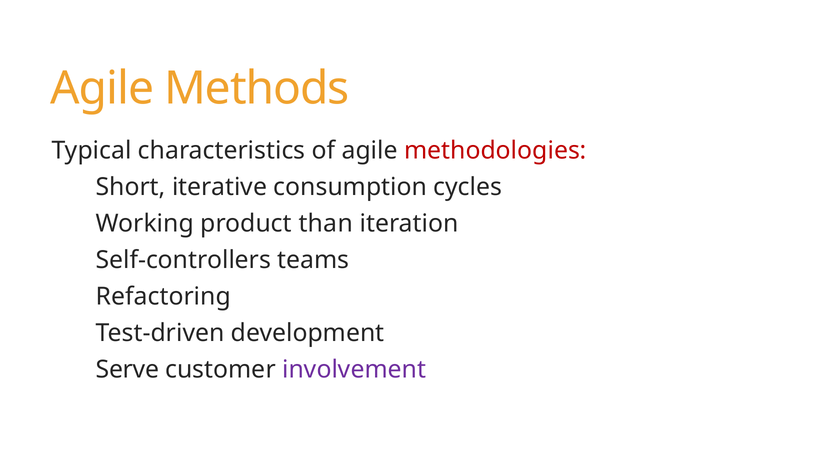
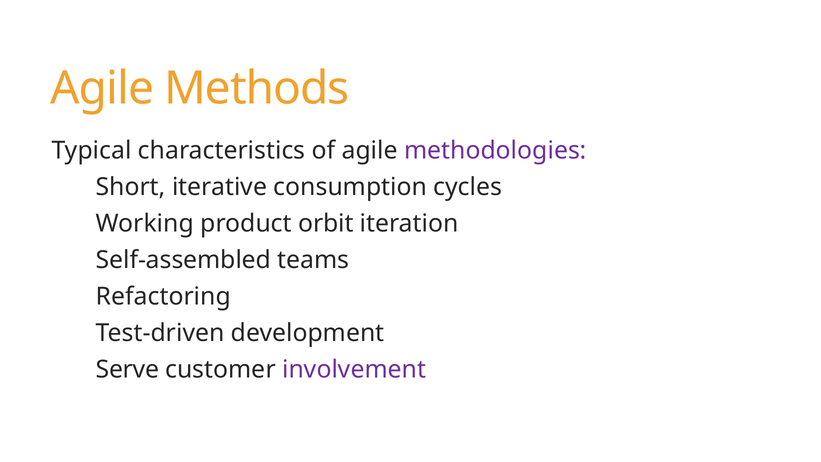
methodologies colour: red -> purple (495, 151)
than: than -> orbit (326, 223)
Self-controllers: Self-controllers -> Self-assembled (183, 260)
